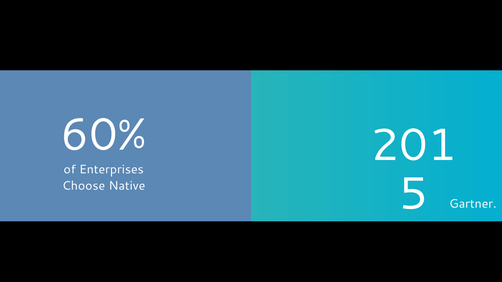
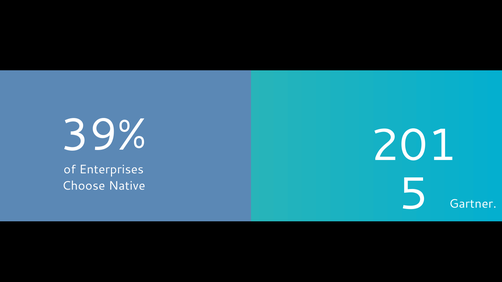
60%: 60% -> 39% (104, 135)
